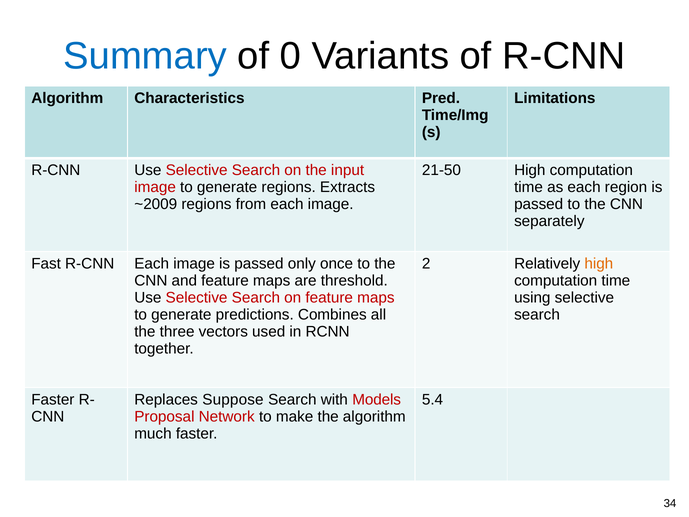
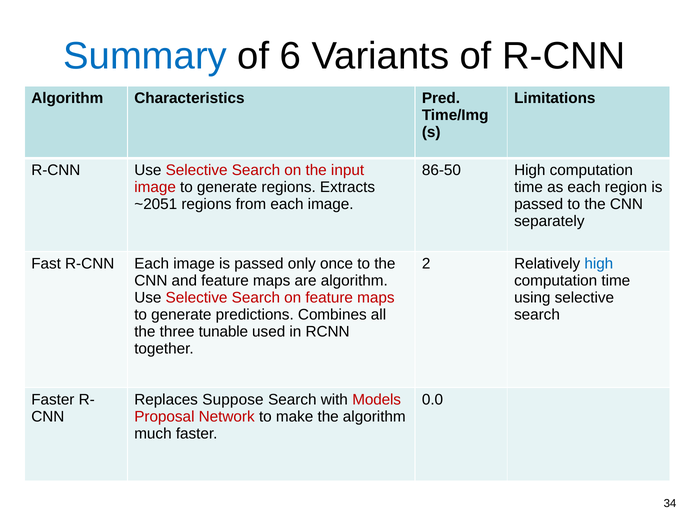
0: 0 -> 6 (291, 56)
21-50: 21-50 -> 86-50 (441, 170)
~2009: ~2009 -> ~2051 (156, 204)
high colour: orange -> blue (599, 264)
are threshold: threshold -> algorithm (354, 281)
vectors: vectors -> tunable (223, 332)
5.4: 5.4 -> 0.0 (432, 400)
